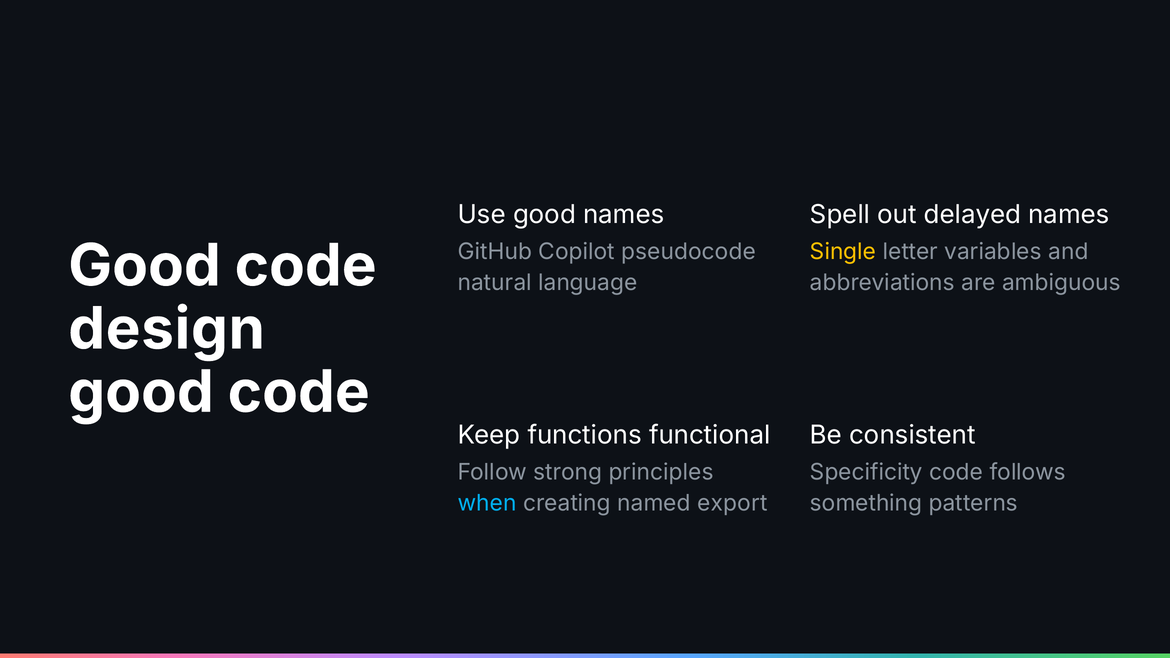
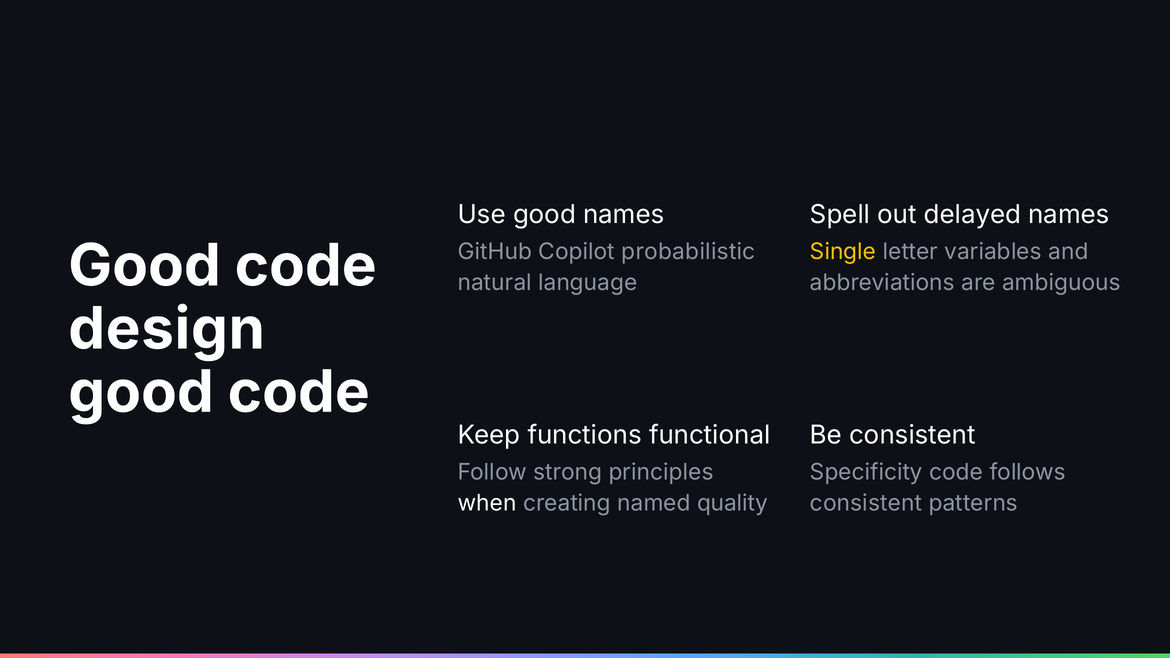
pseudocode: pseudocode -> probabilistic (688, 252)
when colour: light blue -> white (487, 504)
export: export -> quality (733, 504)
something: something -> consistent (866, 504)
